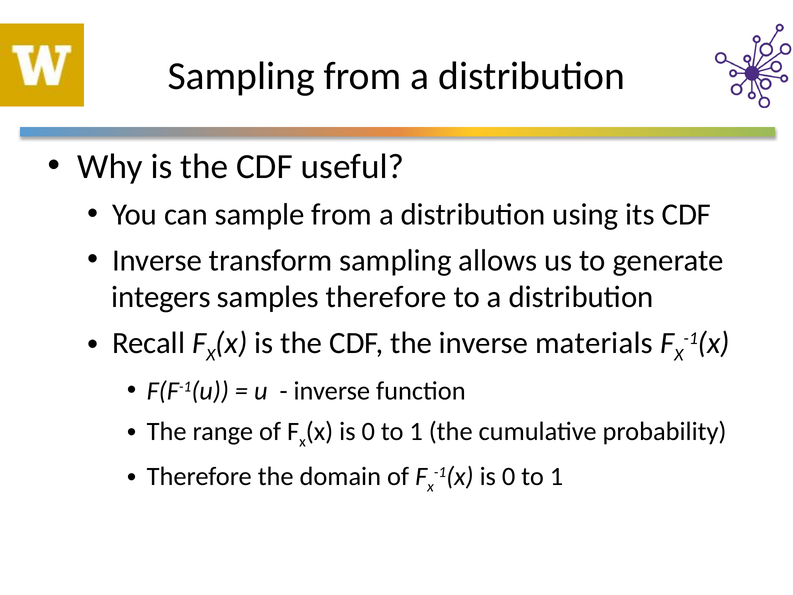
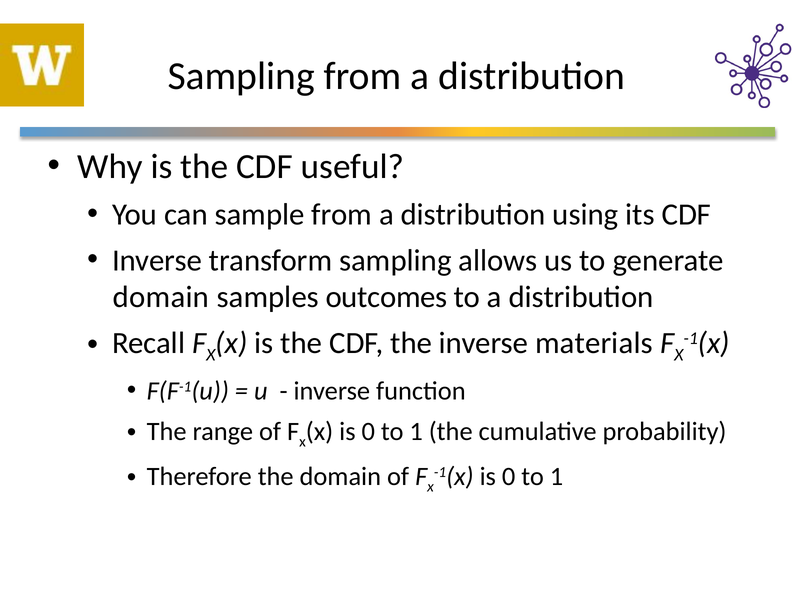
integers: integers -> domain (161, 297)
samples therefore: therefore -> outcomes (386, 297)
